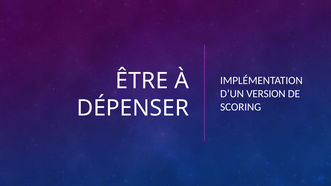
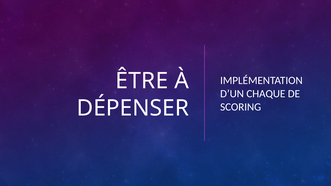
VERSION: VERSION -> CHAQUE (266, 94)
